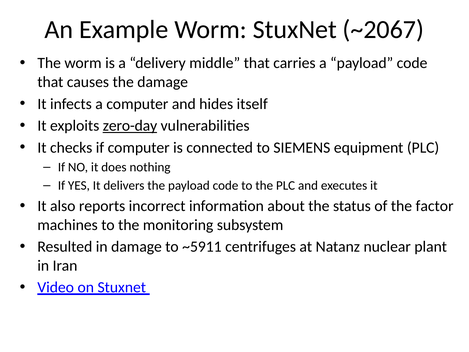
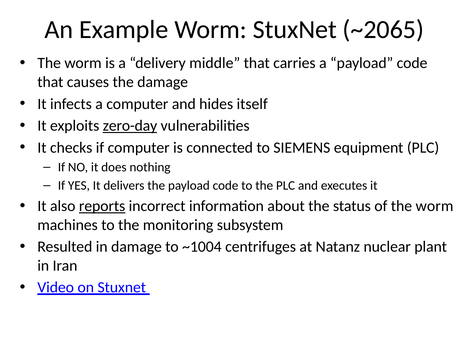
~2067: ~2067 -> ~2065 (383, 30)
reports underline: none -> present (102, 206)
of the factor: factor -> worm (435, 206)
~5911: ~5911 -> ~1004 (202, 247)
